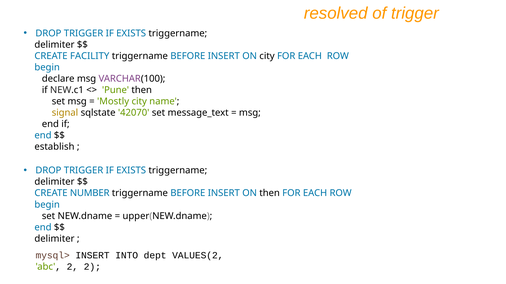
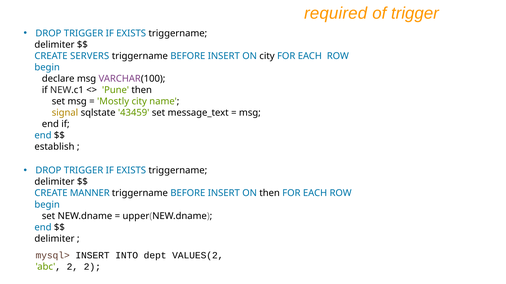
resolved: resolved -> required (336, 13)
FACILITY: FACILITY -> SERVERS (90, 56)
42070: 42070 -> 43459 (134, 113)
NUMBER: NUMBER -> MANNER (90, 194)
